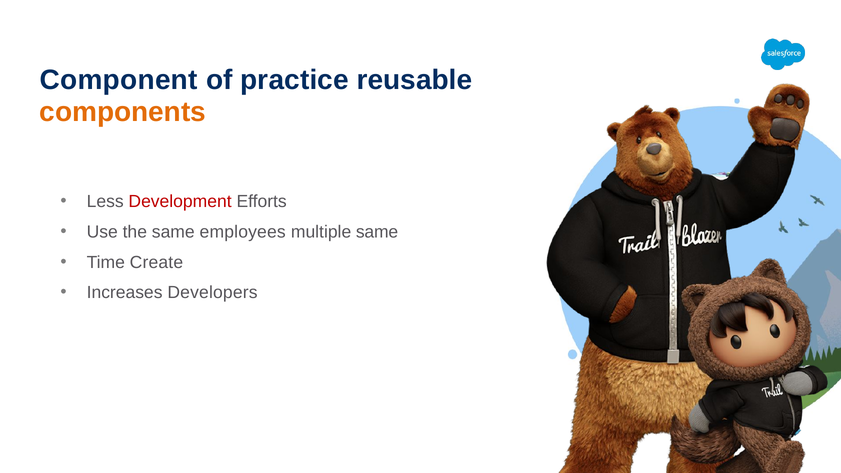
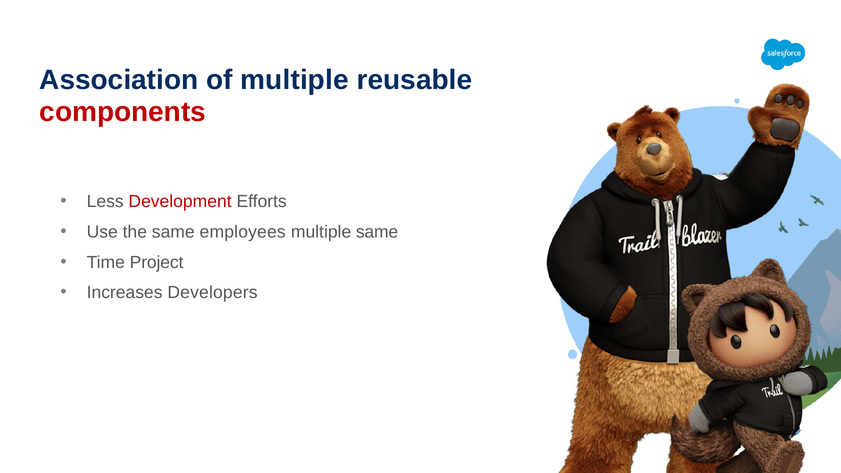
Component: Component -> Association (119, 80)
of practice: practice -> multiple (295, 80)
components colour: orange -> red (123, 112)
Create: Create -> Project (157, 262)
